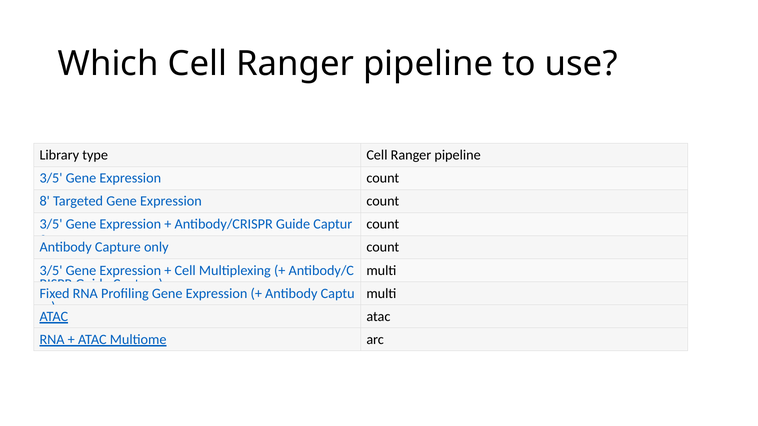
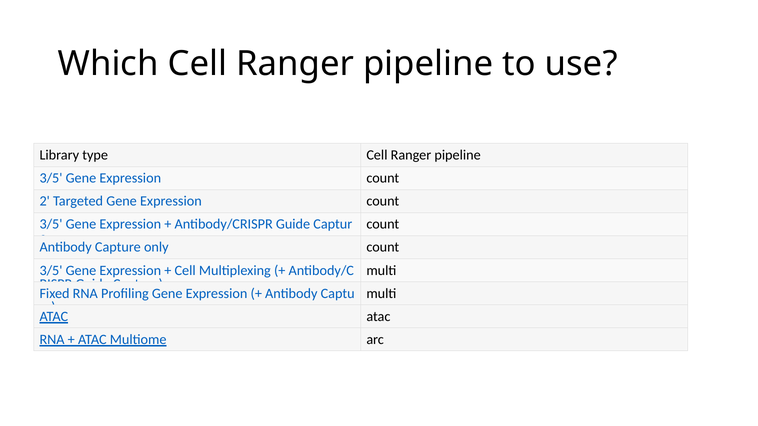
8: 8 -> 2 (45, 201)
